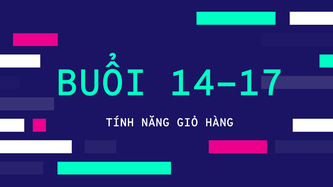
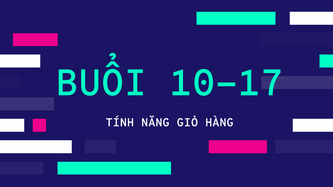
14-17: 14-17 -> 10-17 (226, 83)
